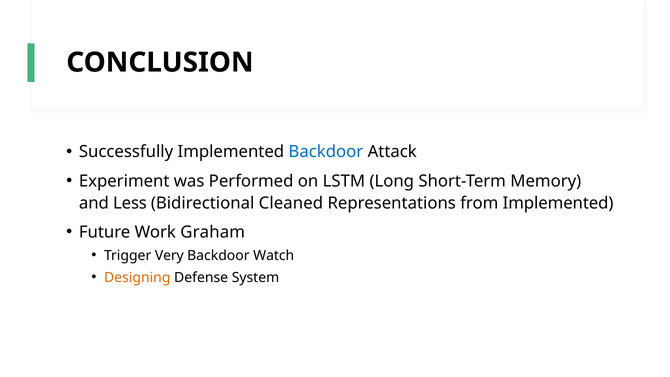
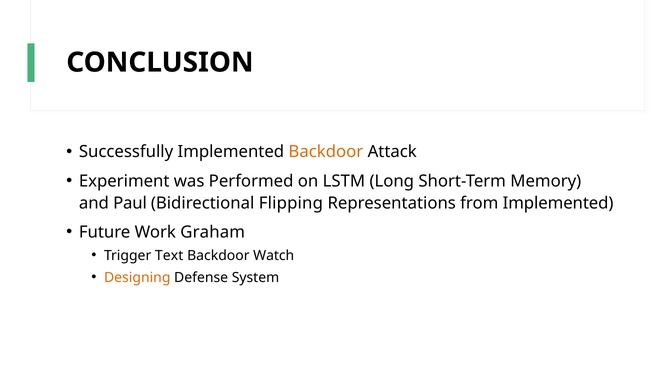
Backdoor colour: blue -> orange (326, 152)
Less: Less -> Paul (130, 203)
Cleaned: Cleaned -> Flipping (291, 203)
Very: Very -> Text (169, 256)
